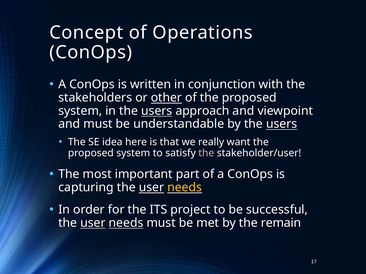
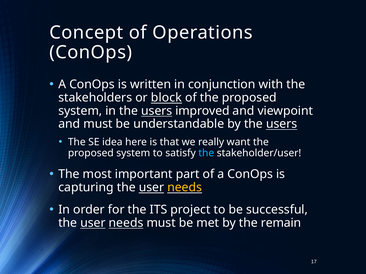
other: other -> block (166, 98)
approach: approach -> improved (202, 111)
the colour: pink -> light blue (206, 153)
